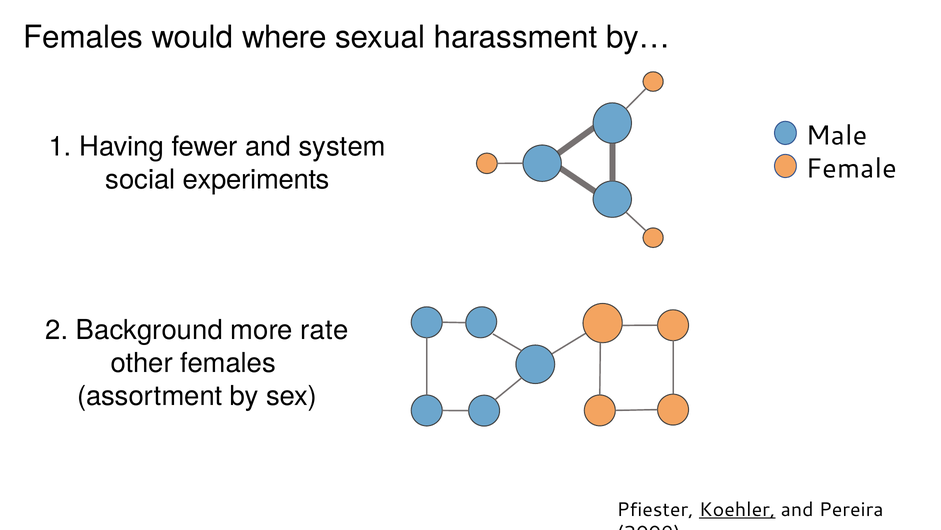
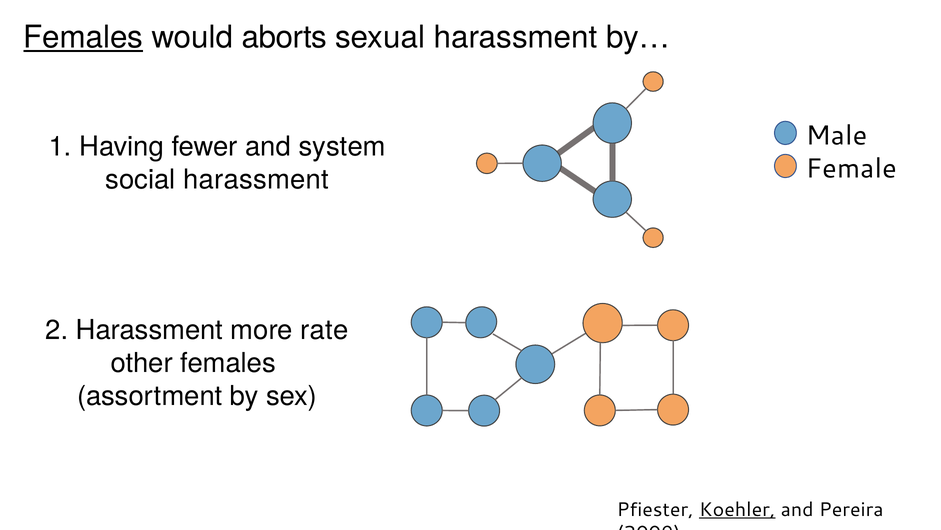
Females underline: none -> present (83, 37)
where: where -> aborts (284, 37)
social experiments: experiments -> harassment (256, 180)
2 Background: Background -> Harassment (149, 330)
